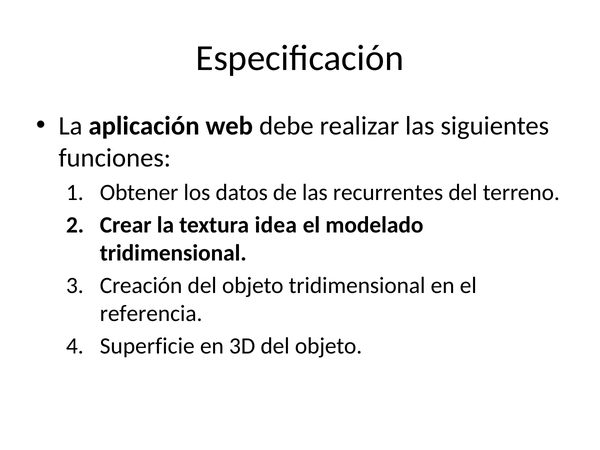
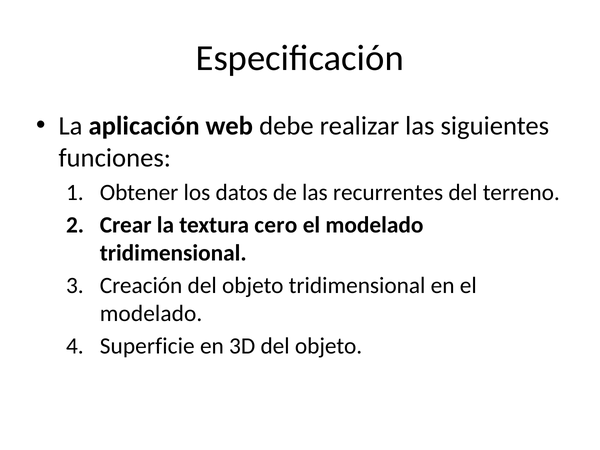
idea: idea -> cero (276, 225)
referencia: referencia -> modelado (151, 313)
